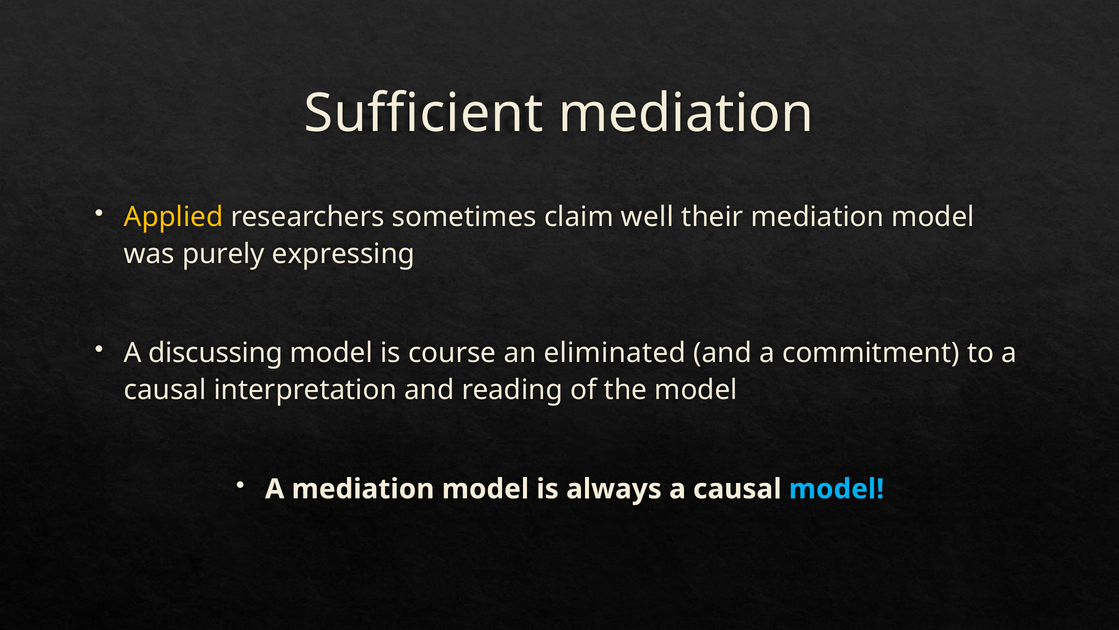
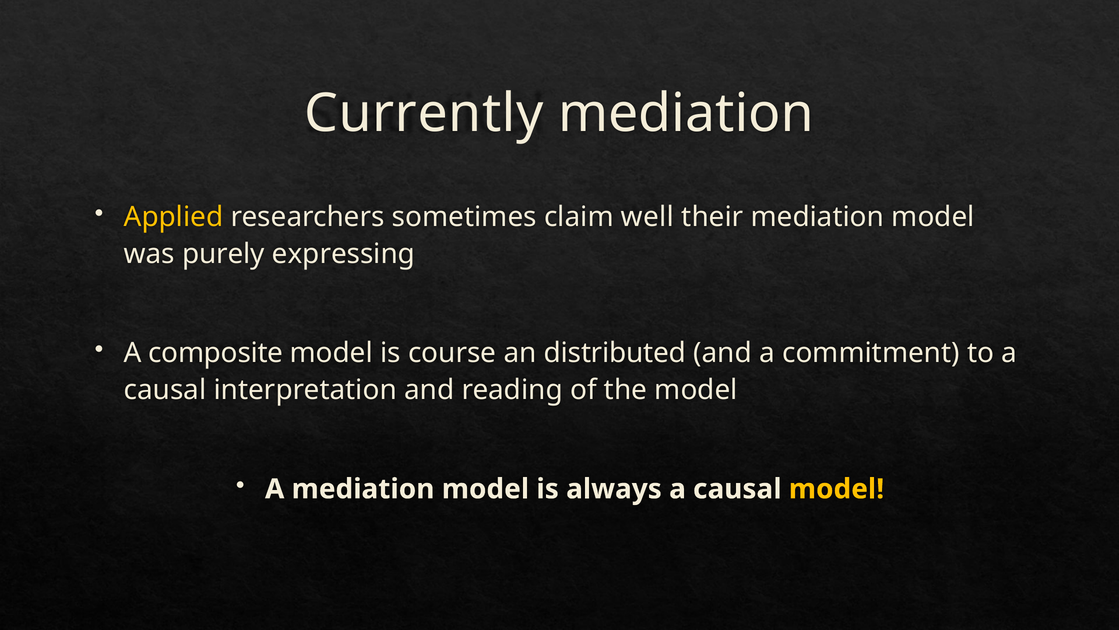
Sufficient: Sufficient -> Currently (424, 113)
discussing: discussing -> composite (216, 353)
eliminated: eliminated -> distributed (615, 353)
model colour: light blue -> yellow (836, 489)
